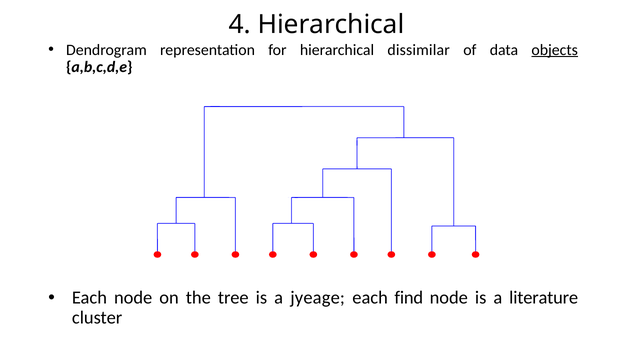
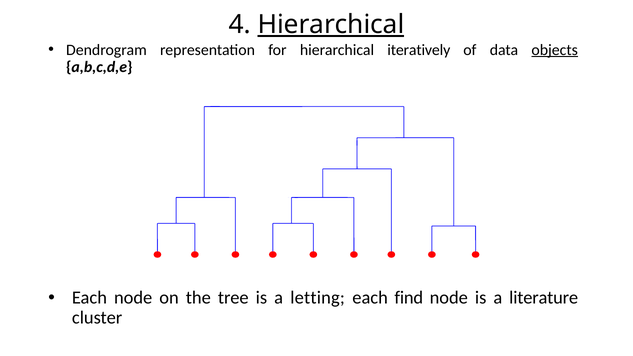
Hierarchical underline: none -> present (331, 25)
dissimilar: dissimilar -> iteratively (419, 50)
jyeage: jyeage -> letting (318, 298)
